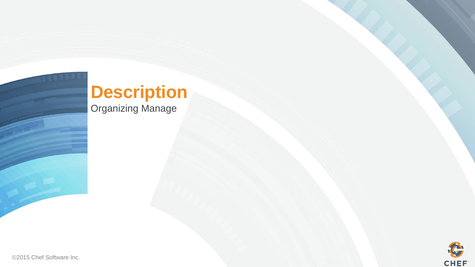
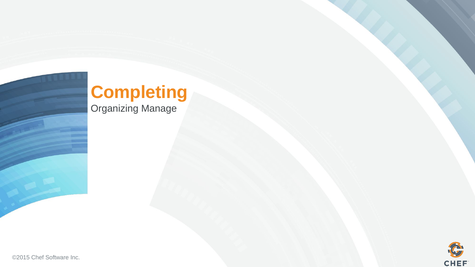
Description: Description -> Completing (139, 92)
